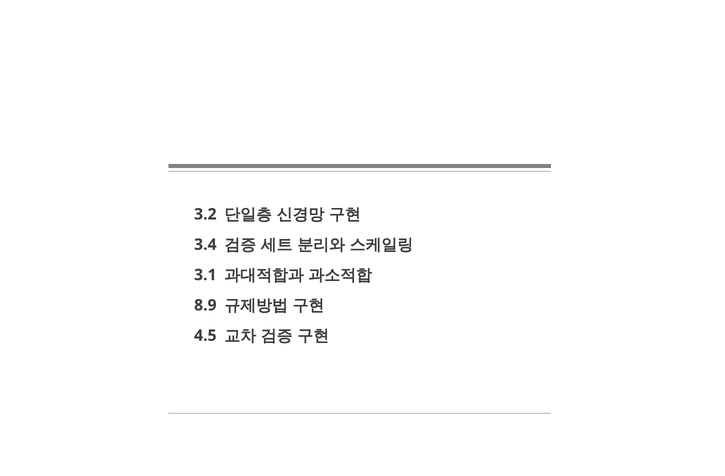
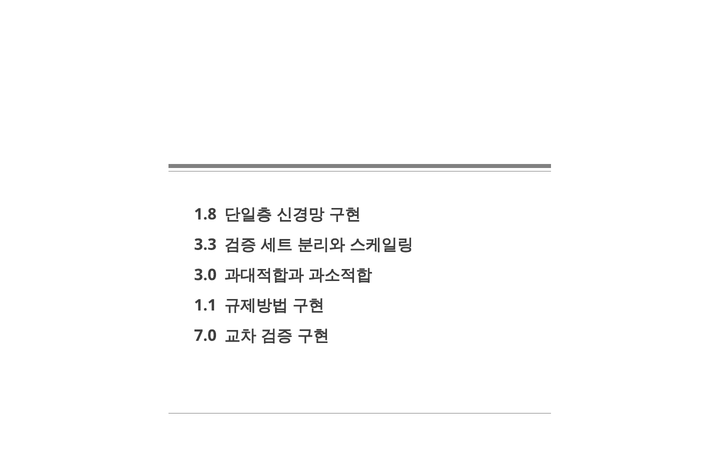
3.2: 3.2 -> 1.8 (205, 214)
3.4: 3.4 -> 3.3 (205, 245)
3.1: 3.1 -> 3.0 (205, 275)
8.9: 8.9 -> 1.1 (205, 305)
4.5: 4.5 -> 7.0 (205, 336)
